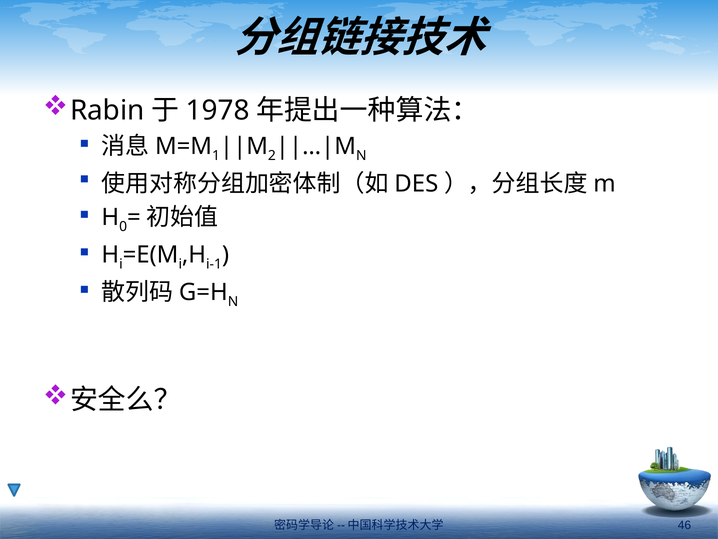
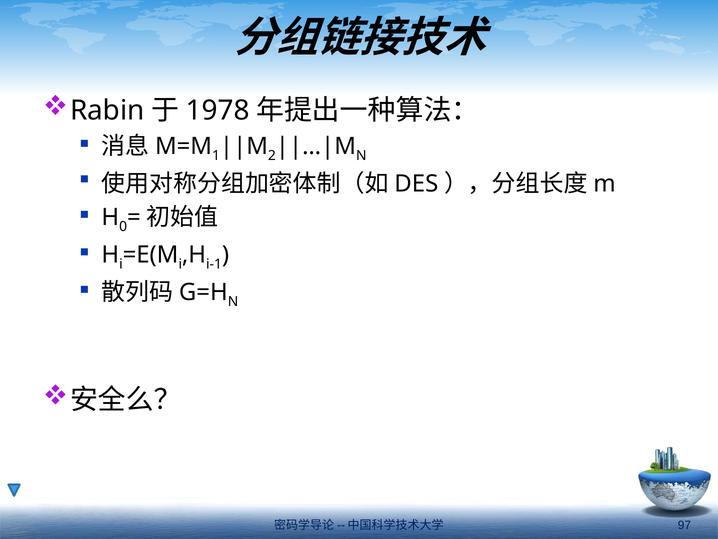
46: 46 -> 97 (684, 525)
